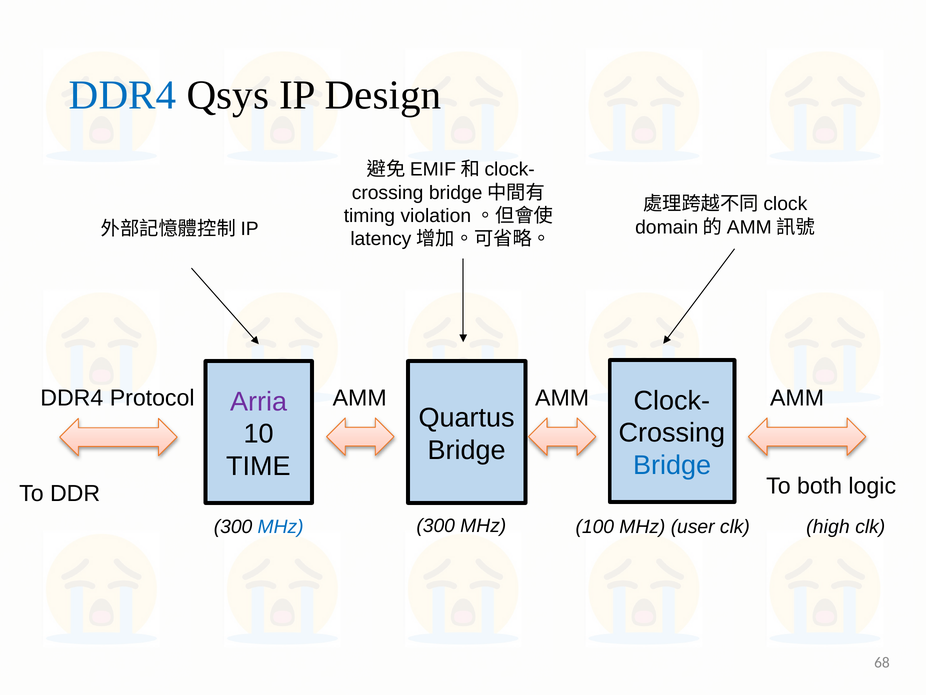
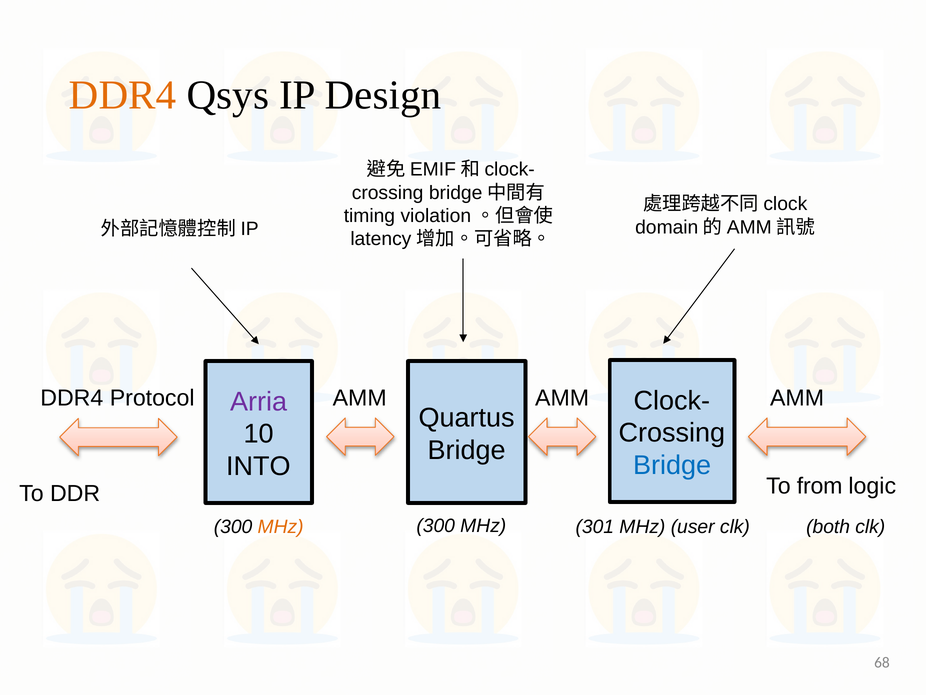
DDR4 colour: blue -> orange (123, 95)
TIME: TIME -> INTO (259, 466)
both: both -> from (820, 486)
MHz colour: blue -> orange (281, 527)
100: 100 -> 301 (595, 526)
high: high -> both (828, 526)
